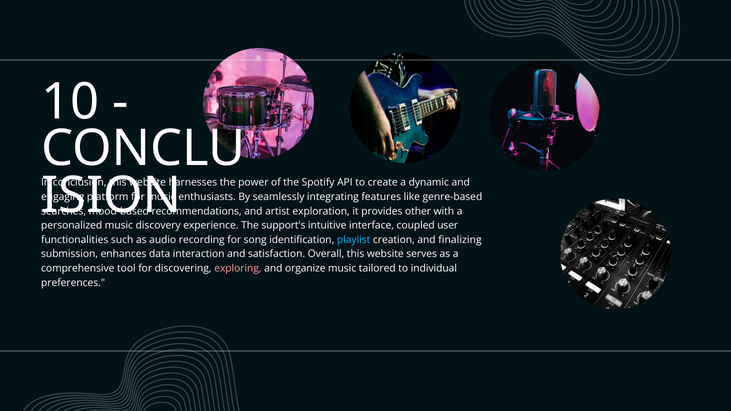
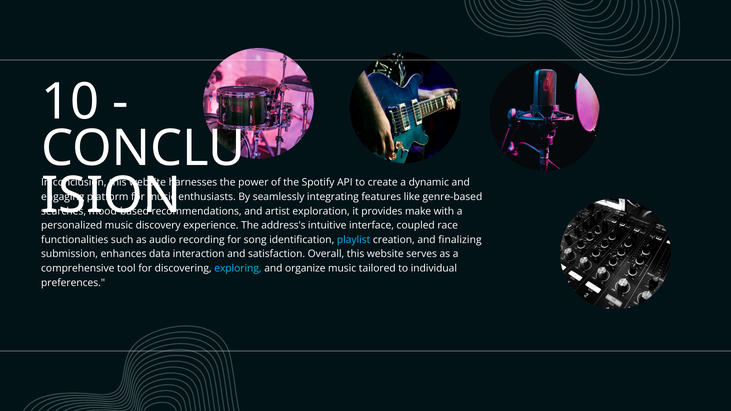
other: other -> make (418, 211)
support's: support's -> address's (283, 226)
user: user -> race (448, 226)
exploring colour: pink -> light blue (238, 269)
